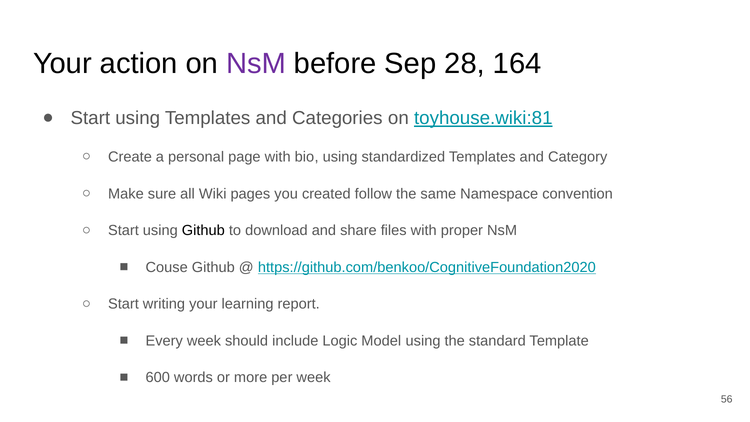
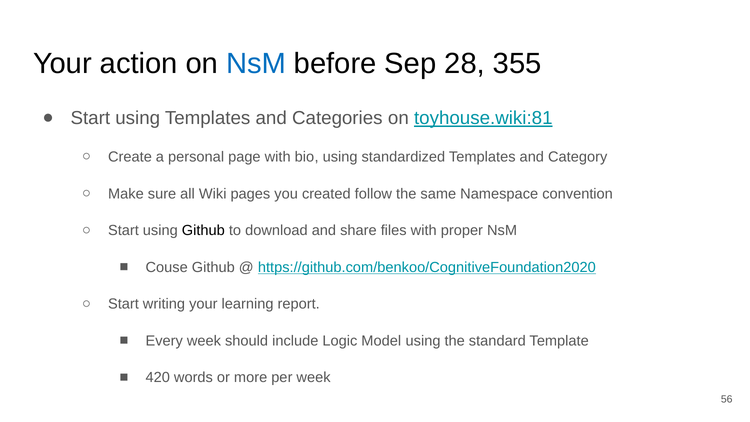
NsM colour: purple -> blue (256, 64)
164: 164 -> 355 (517, 64)
600: 600 -> 420 (158, 377)
